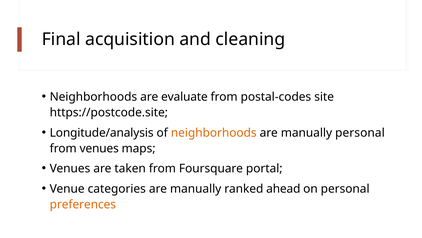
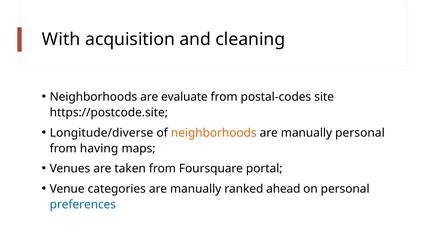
Final: Final -> With (61, 39)
Longitude/analysis: Longitude/analysis -> Longitude/diverse (102, 132)
from venues: venues -> having (99, 148)
preferences colour: orange -> blue (83, 204)
